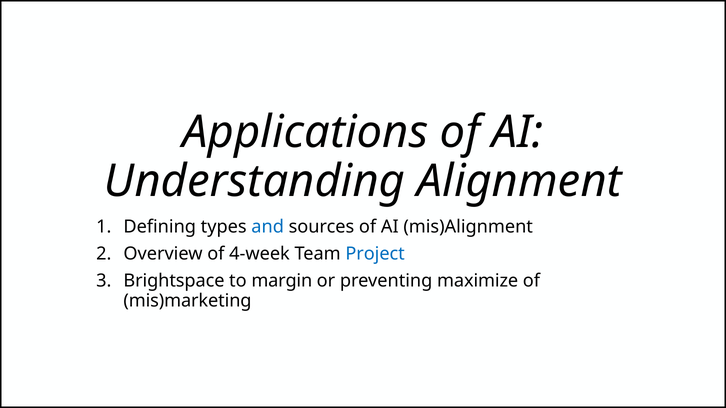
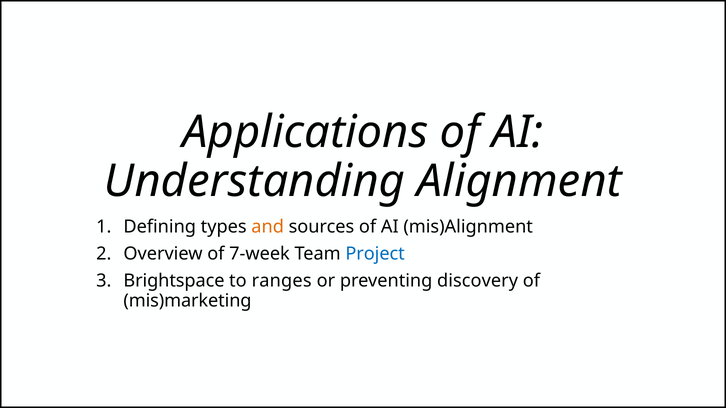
and colour: blue -> orange (268, 227)
4-week: 4-week -> 7-week (260, 254)
margin: margin -> ranges (282, 281)
maximize: maximize -> discovery (478, 281)
